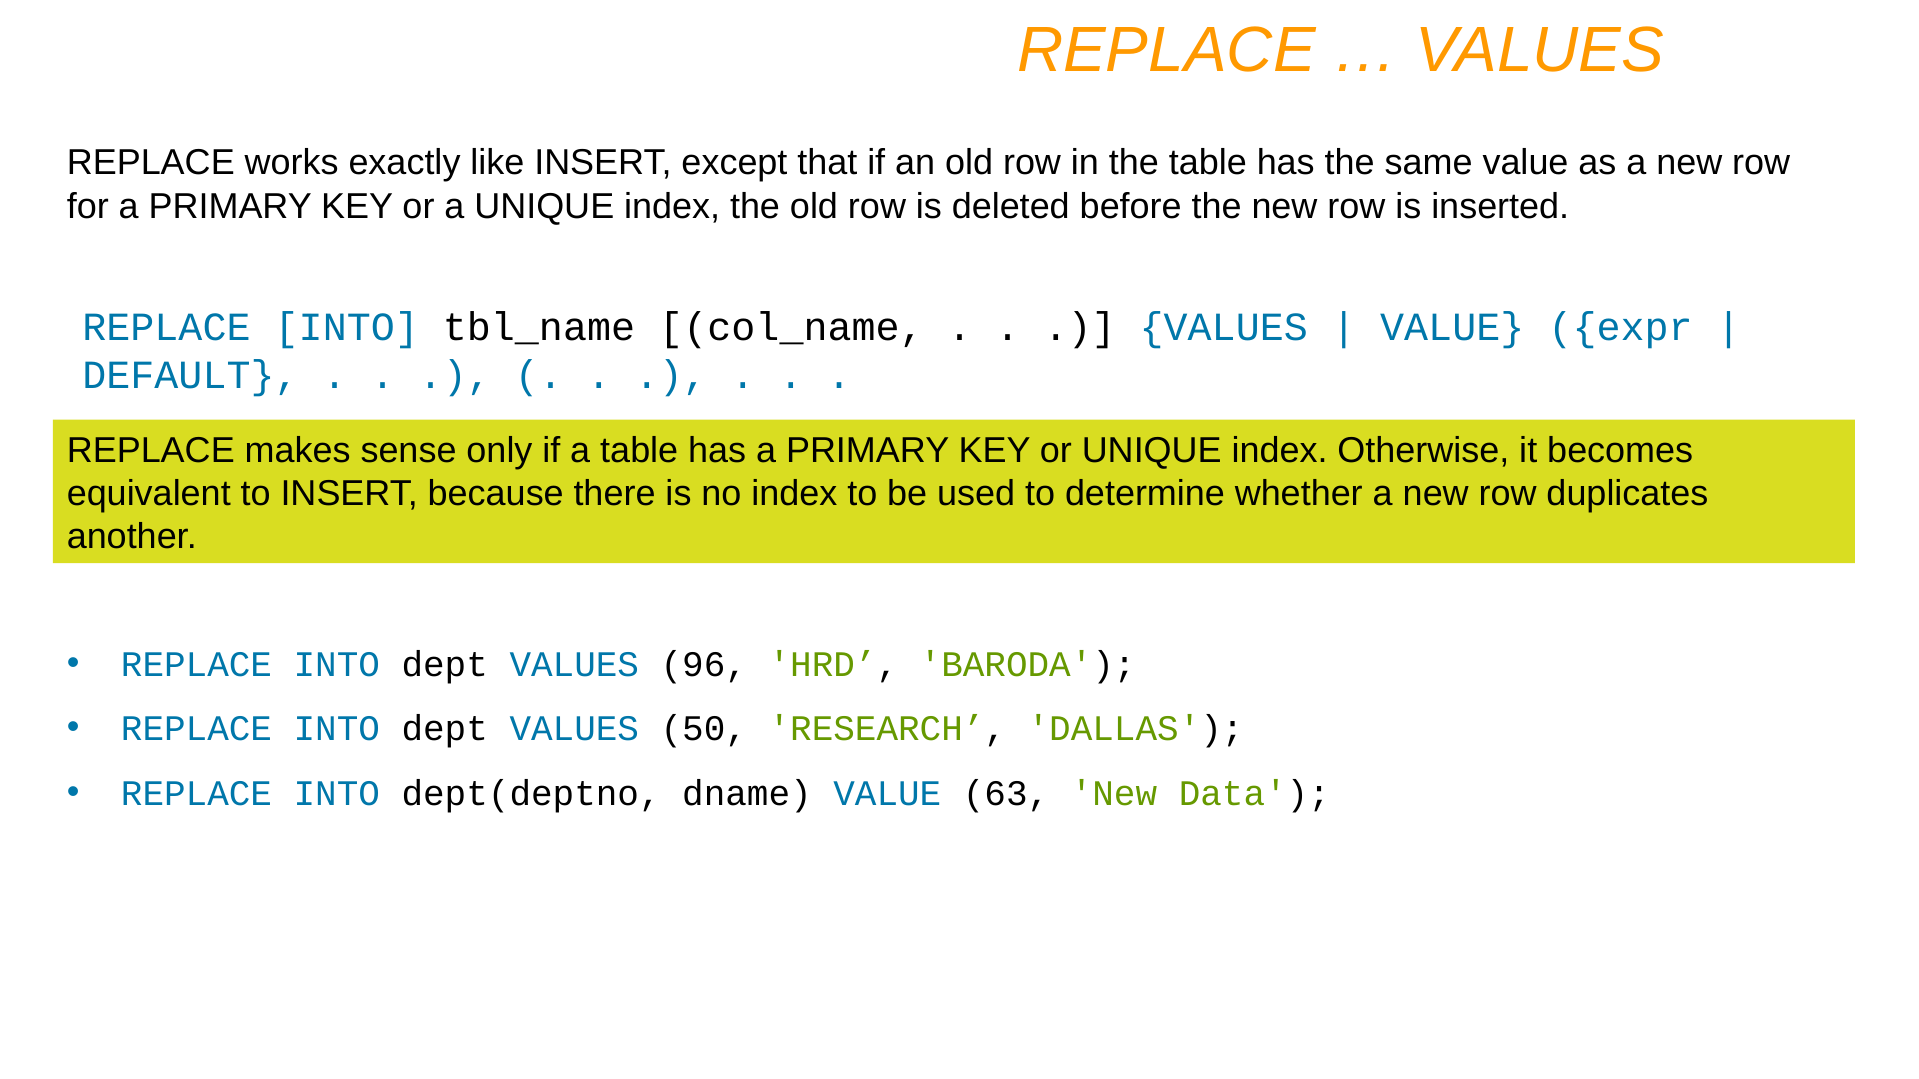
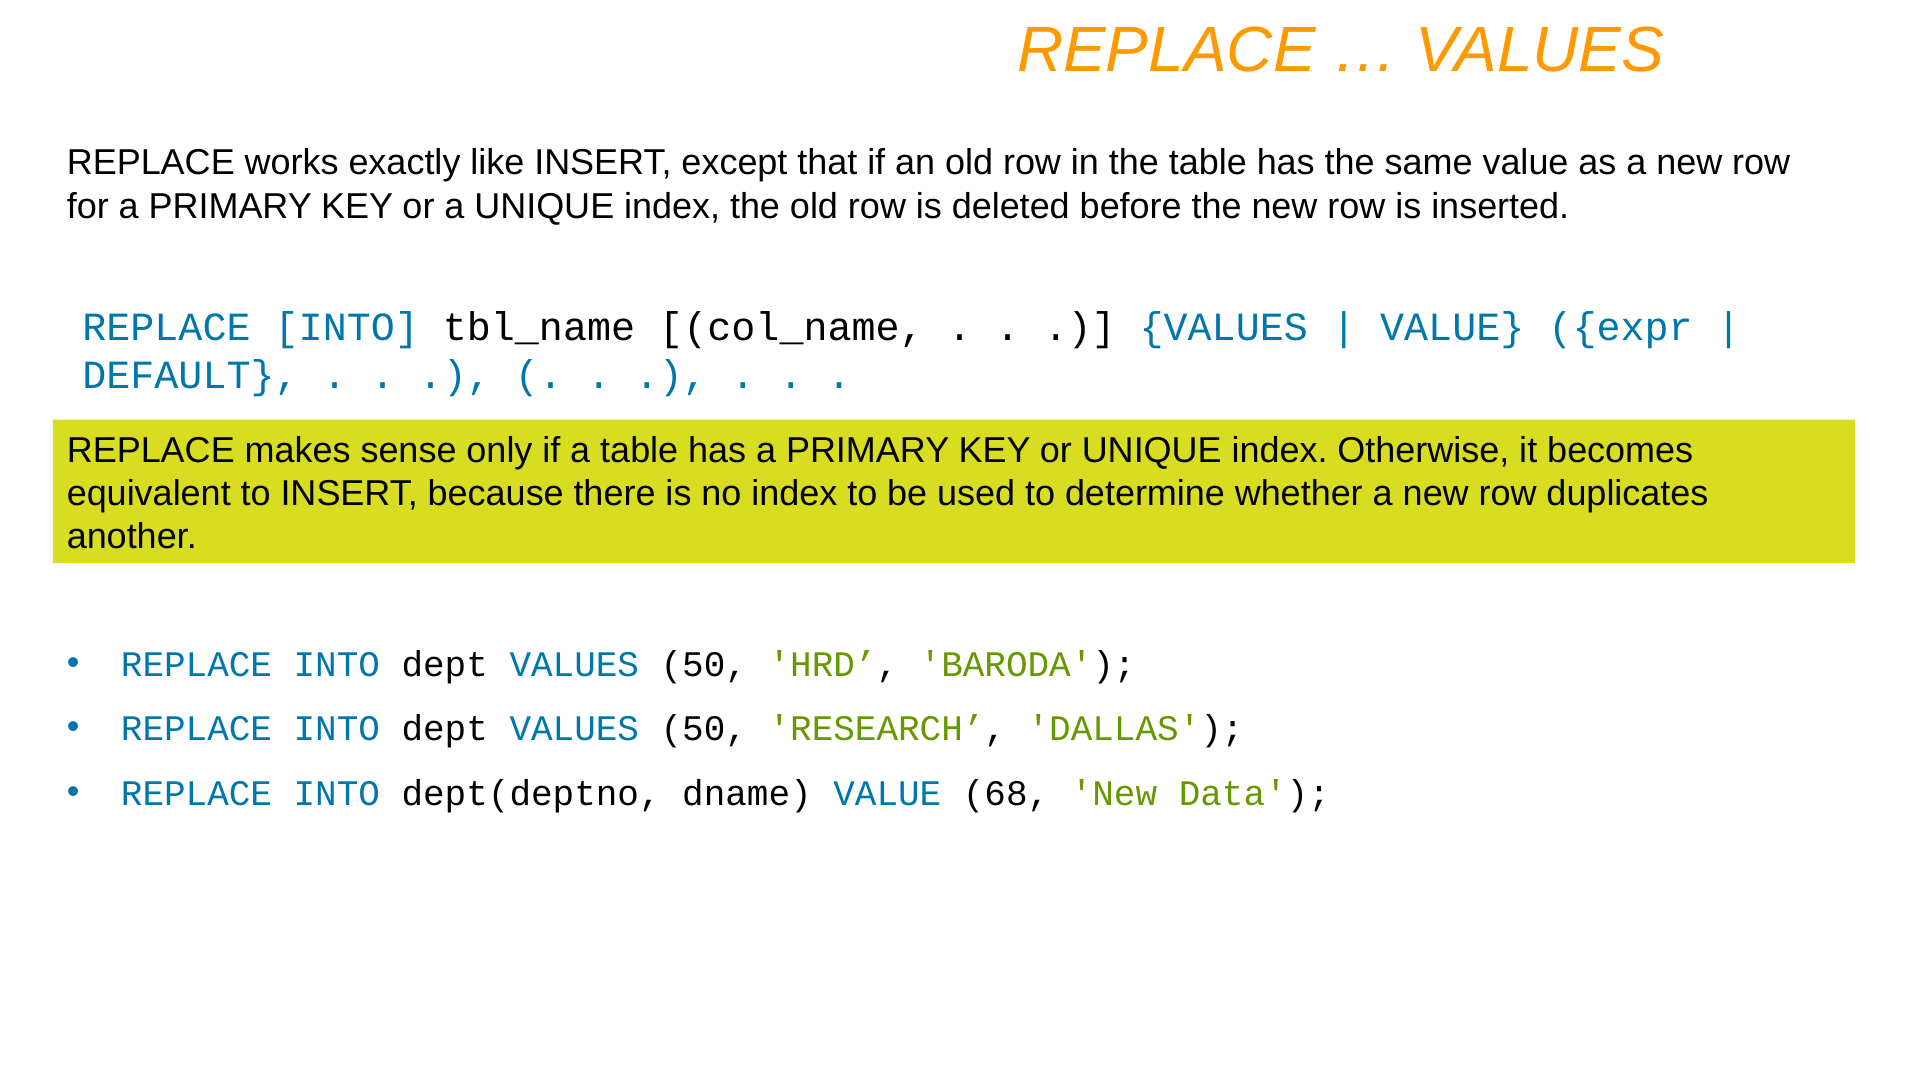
96: 96 -> 50 (704, 664)
63: 63 -> 68 (1006, 794)
